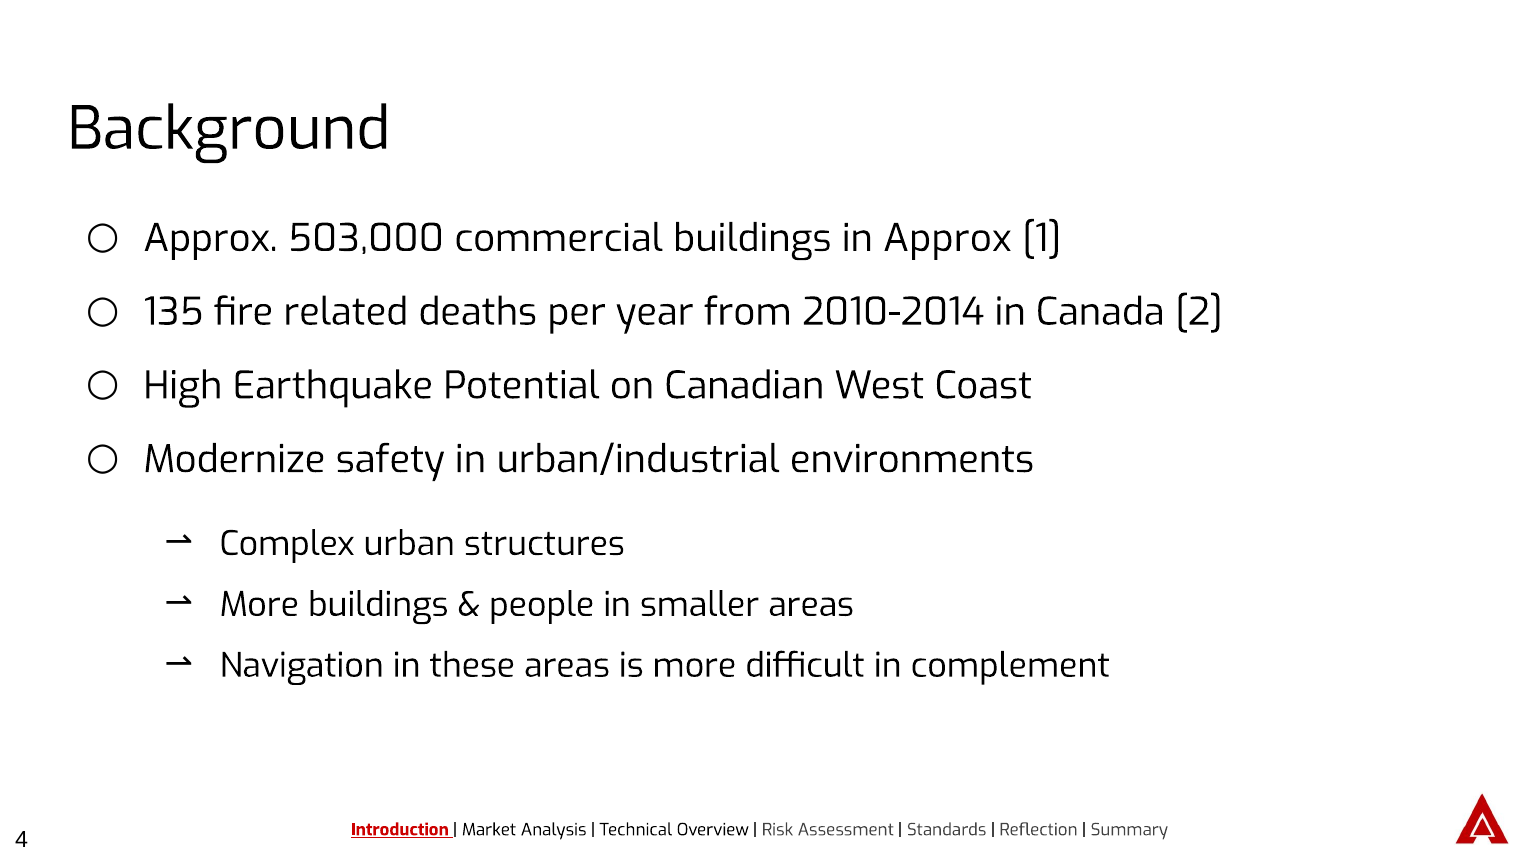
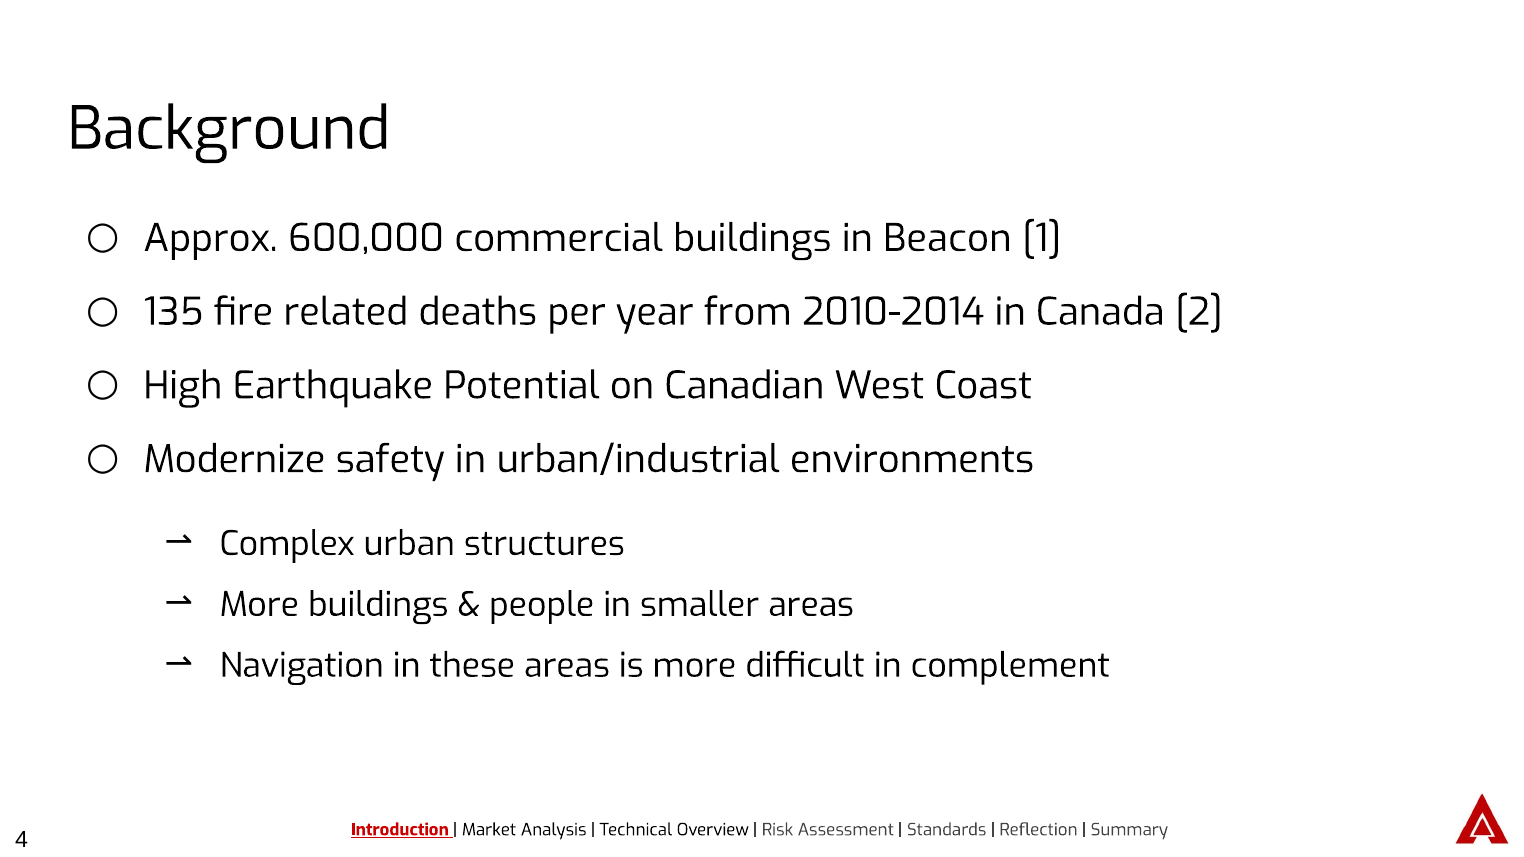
503,000: 503,000 -> 600,000 (366, 238)
in Approx: Approx -> Beacon (947, 238)
